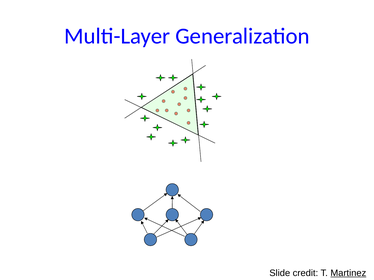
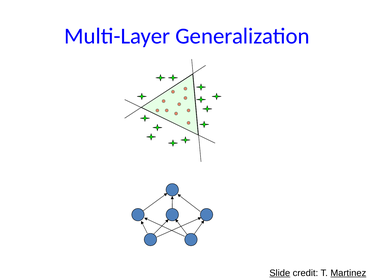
Slide underline: none -> present (280, 273)
